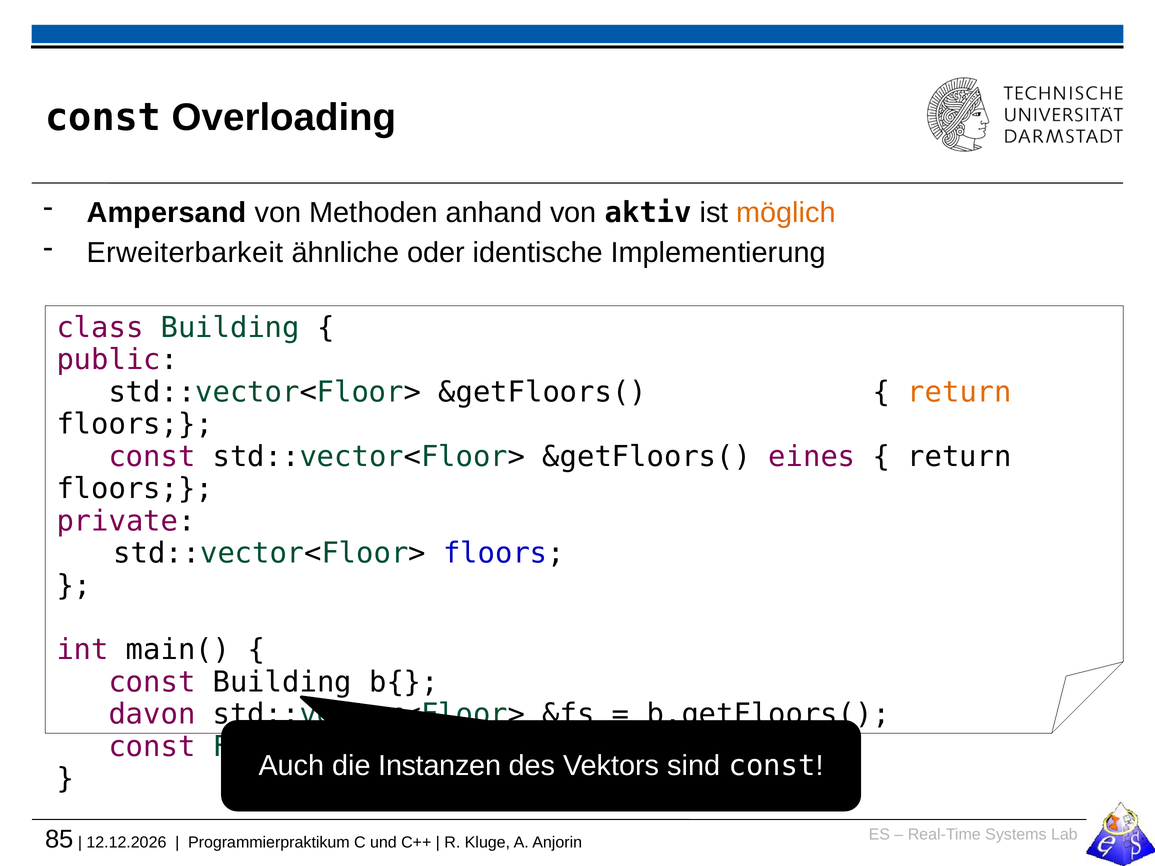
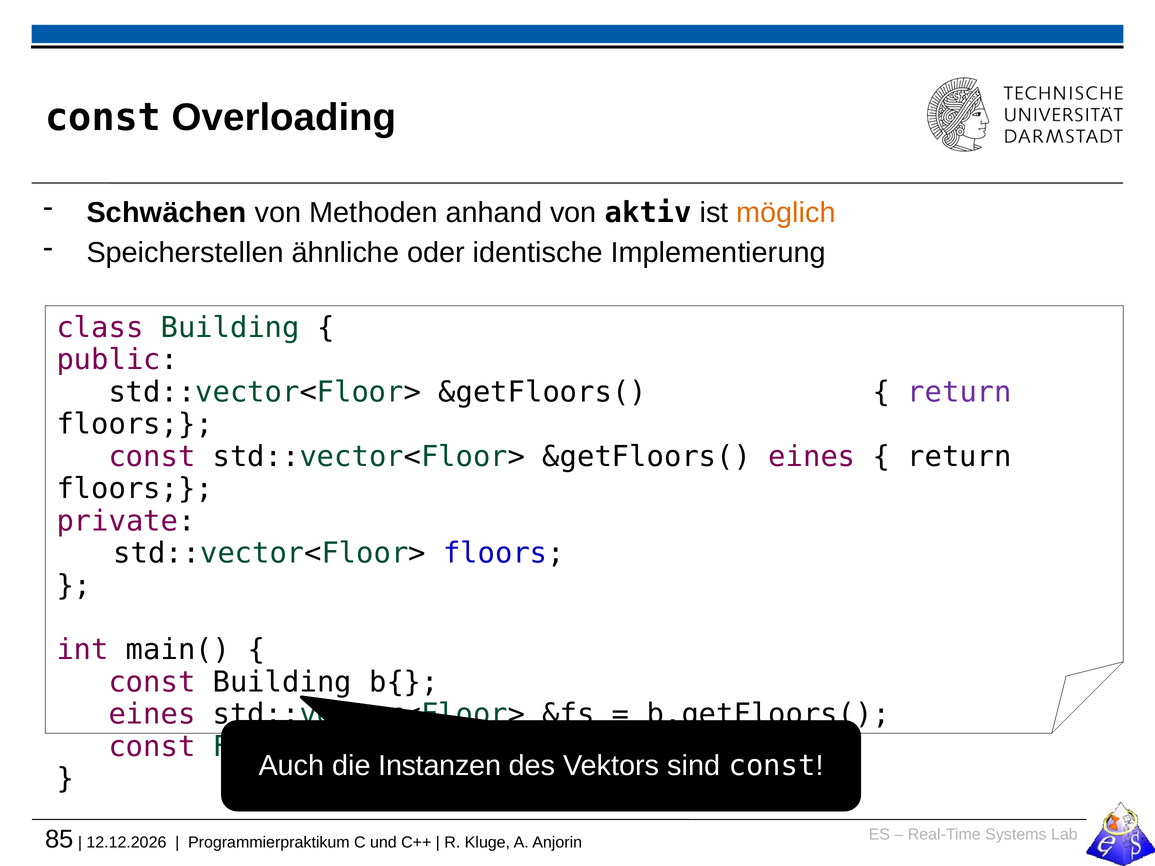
Ampersand: Ampersand -> Schwächen (167, 213)
Erweiterbarkeit: Erweiterbarkeit -> Speicherstellen (185, 253)
return colour: orange -> purple (960, 392)
davon: davon -> eines (152, 715)
